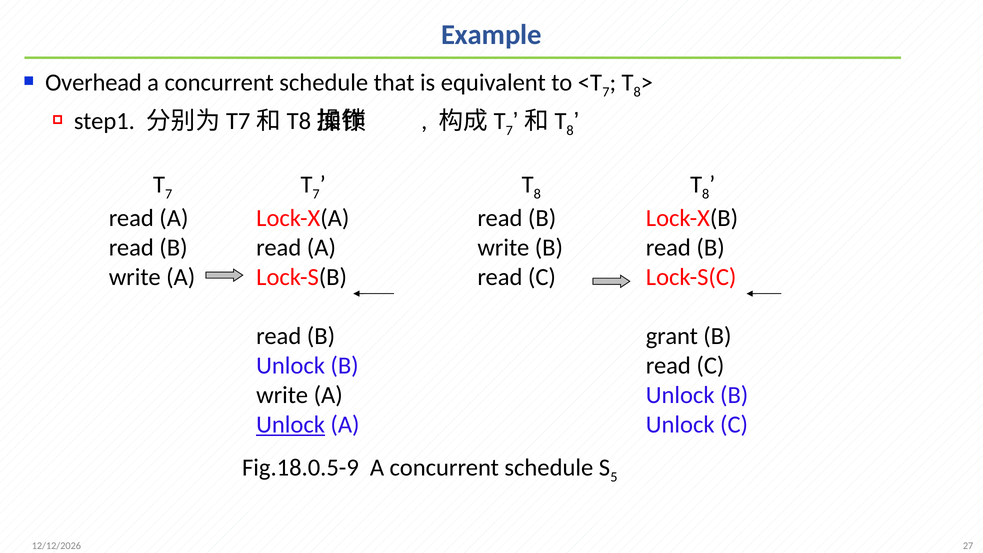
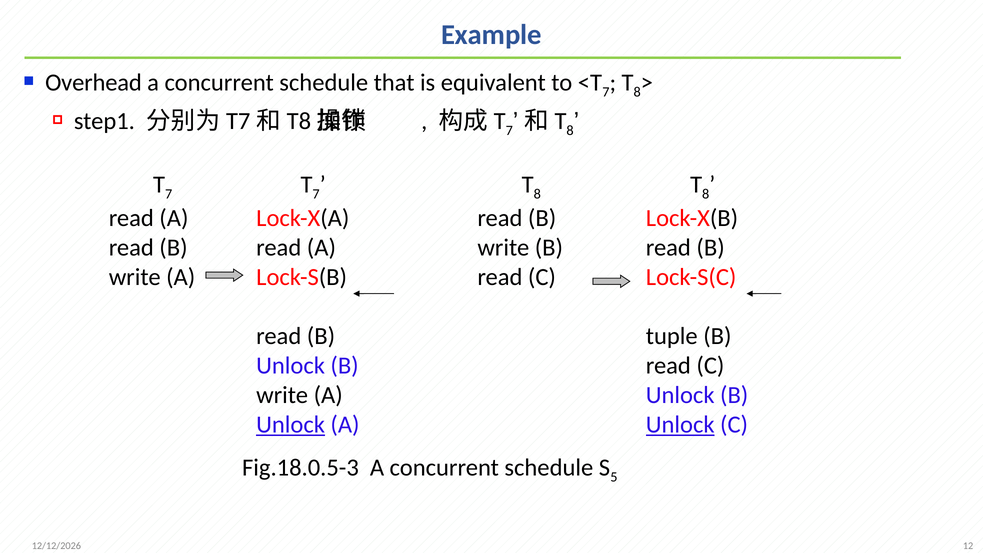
grant: grant -> tuple (672, 336)
Unlock underline: none -> present (680, 425)
Fig.18.0.5-9: Fig.18.0.5-9 -> Fig.18.0.5-3 (300, 468)
27: 27 -> 12 (968, 546)
